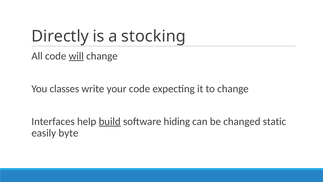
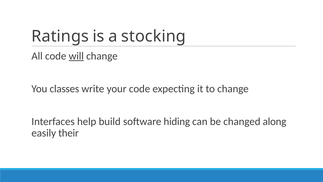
Directly: Directly -> Ratings (60, 36)
build underline: present -> none (110, 121)
static: static -> along (275, 121)
byte: byte -> their (69, 133)
